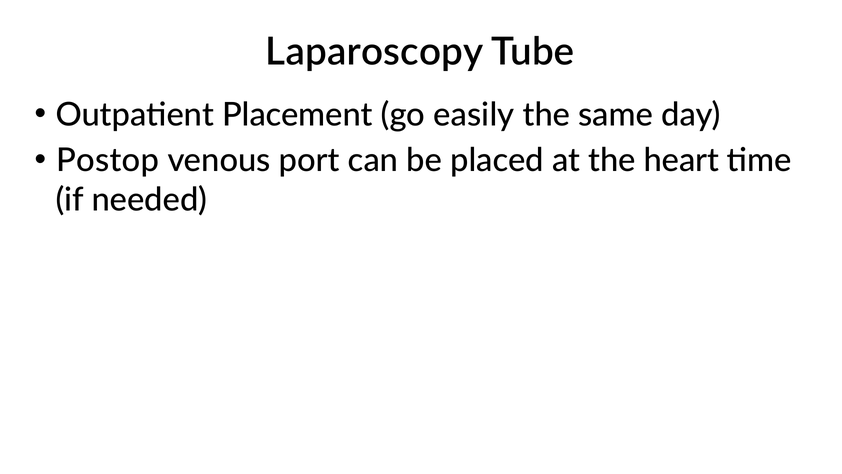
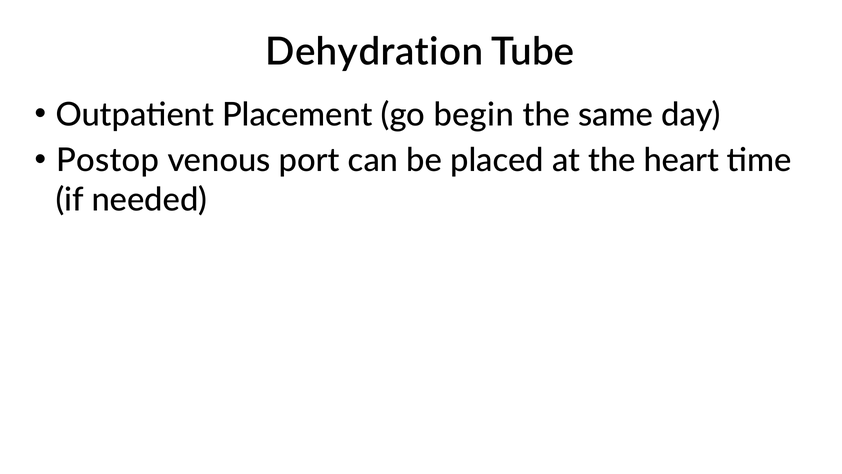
Laparoscopy: Laparoscopy -> Dehydration (374, 52)
easily: easily -> begin (474, 115)
